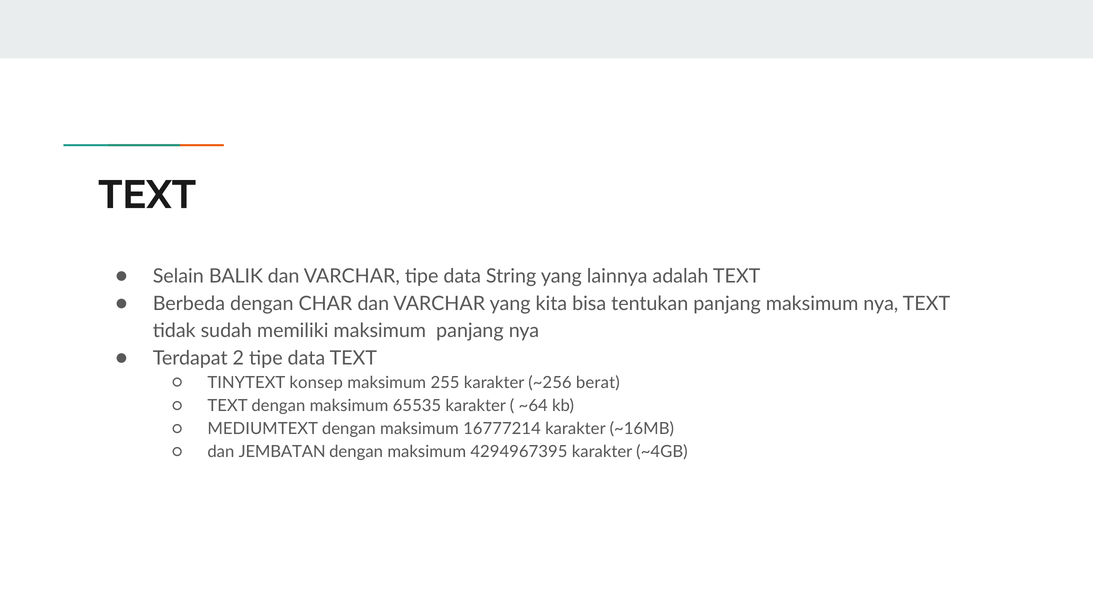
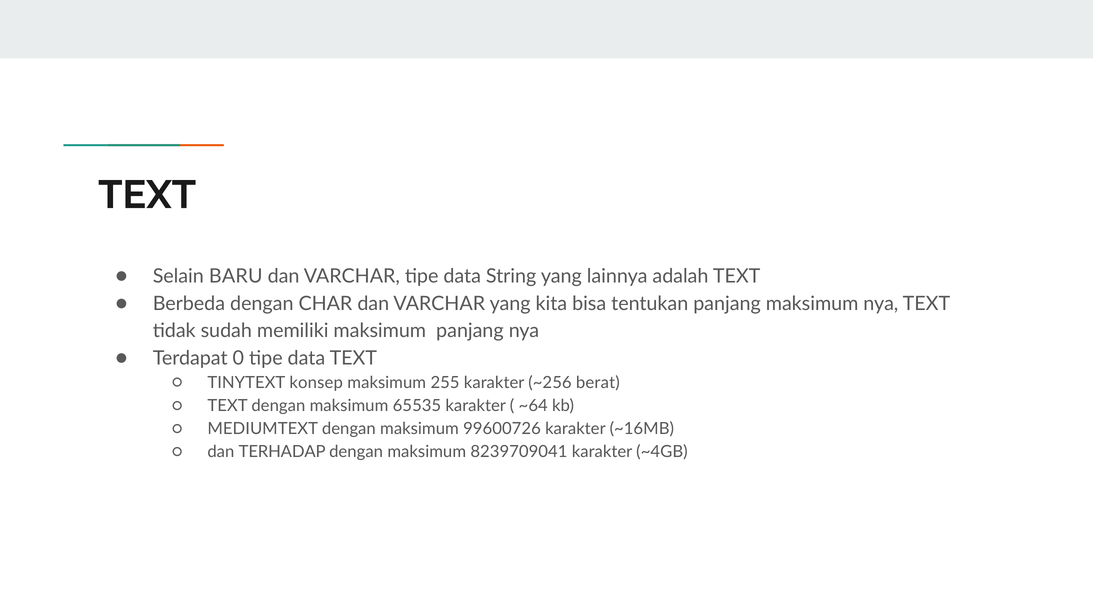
BALIK: BALIK -> BARU (236, 276)
2: 2 -> 0 (238, 358)
16777214: 16777214 -> 99600726 (502, 429)
JEMBATAN: JEMBATAN -> TERHADAP (282, 452)
4294967395: 4294967395 -> 8239709041 (519, 452)
